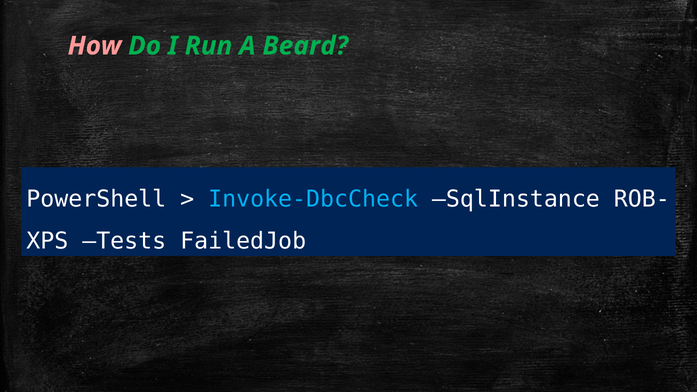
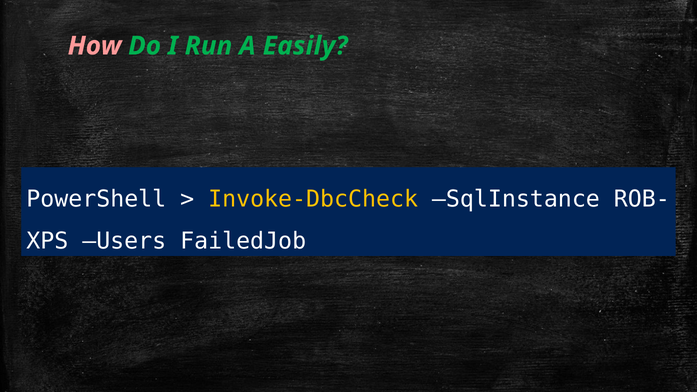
Beard: Beard -> Easily (305, 46)
Invoke-DbcCheck colour: light blue -> yellow (313, 199)
Tests: Tests -> Users (124, 241)
